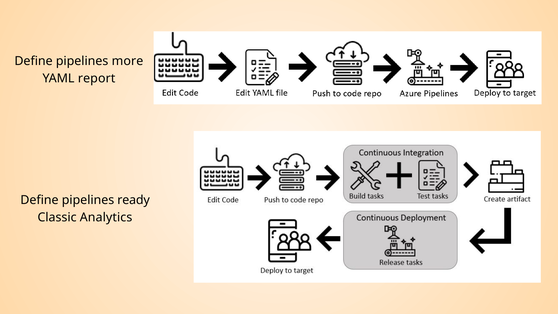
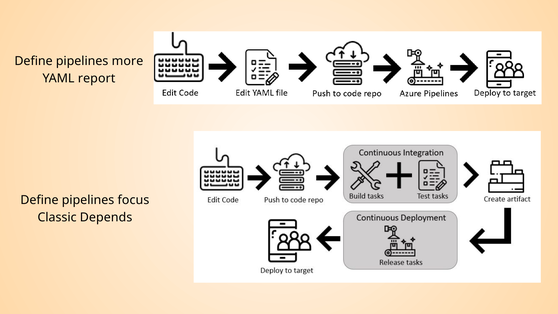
ready: ready -> focus (133, 200)
Analytics: Analytics -> Depends (106, 217)
